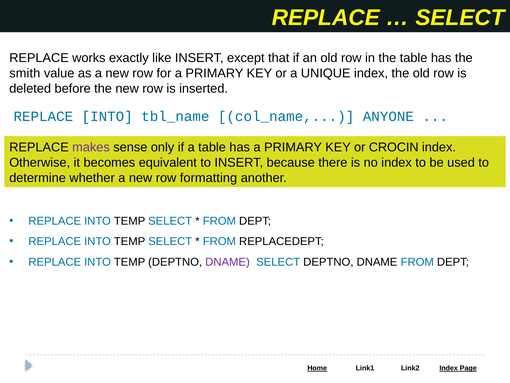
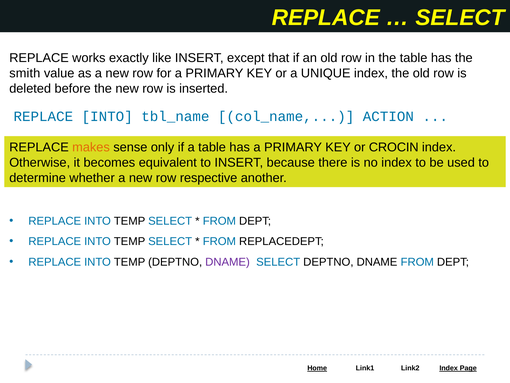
ANYONE: ANYONE -> ACTION (388, 116)
makes colour: purple -> orange (91, 147)
formatting: formatting -> respective (209, 178)
